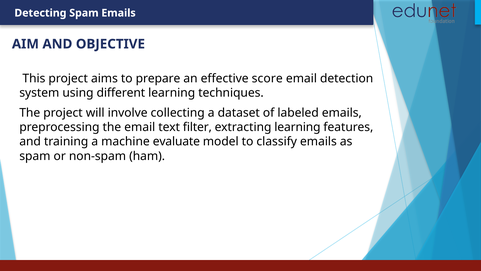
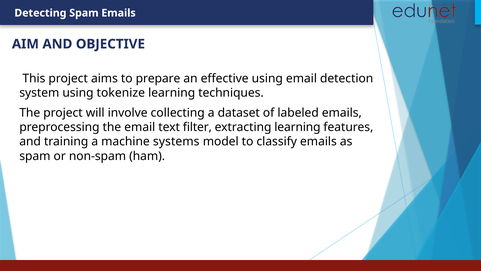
effective score: score -> using (267, 78)
different: different -> tokenize (121, 93)
evaluate: evaluate -> systems (176, 141)
